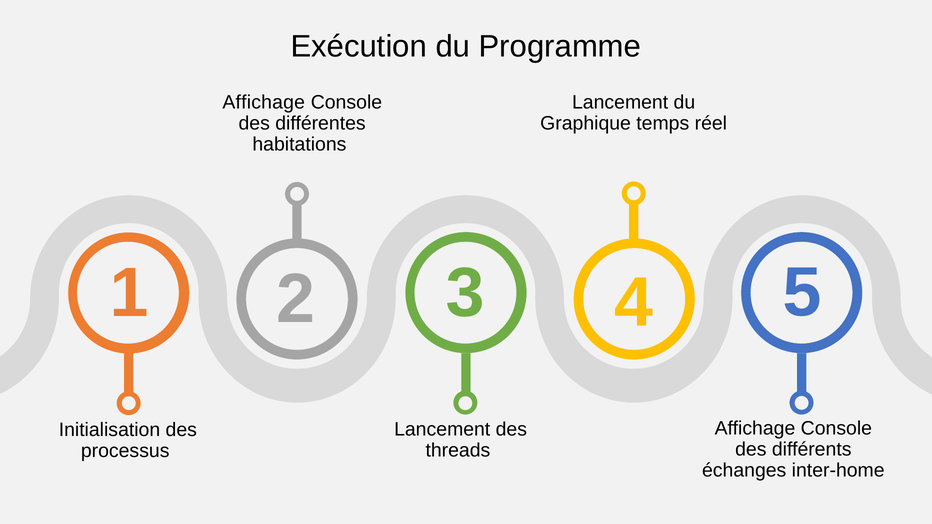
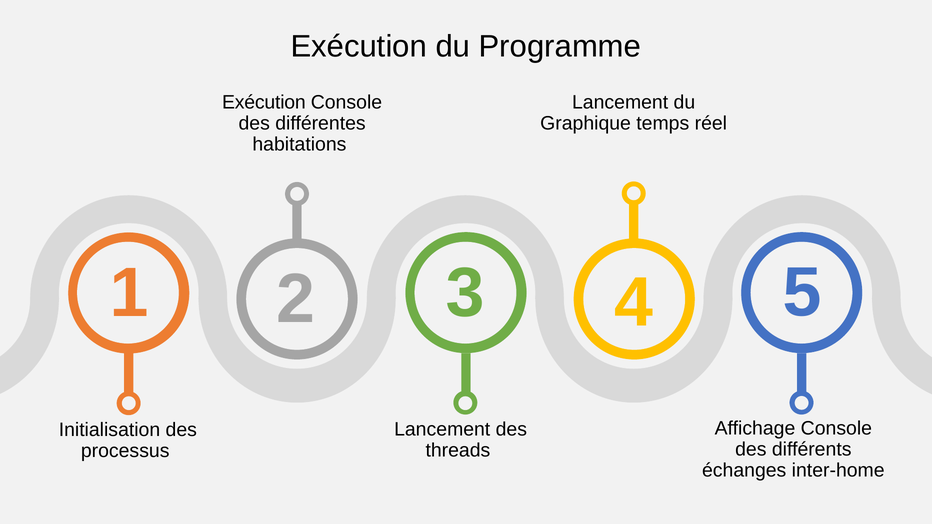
Affichage: Affichage -> Exécution (264, 102)
